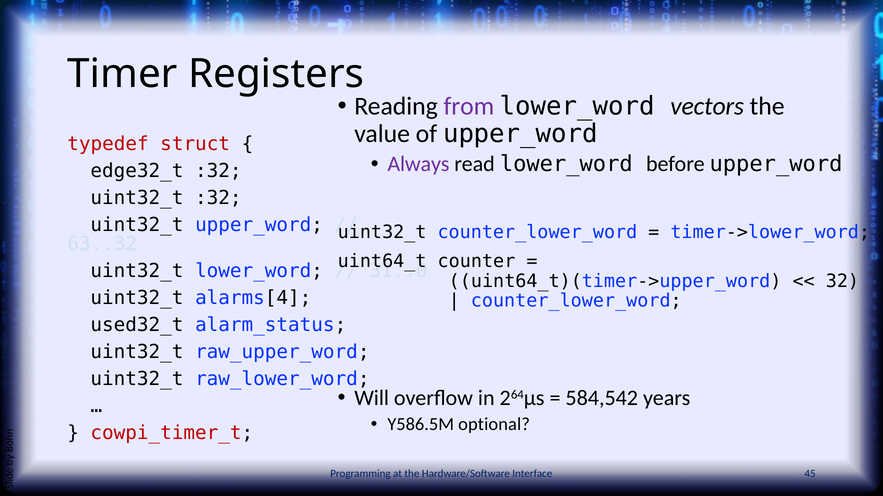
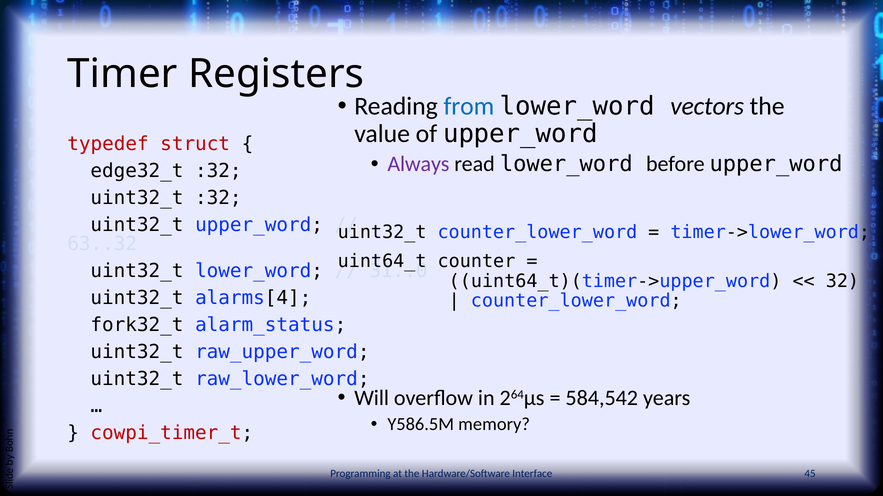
from colour: purple -> blue (469, 106)
used32_t: used32_t -> fork32_t (137, 325)
optional: optional -> memory (494, 425)
